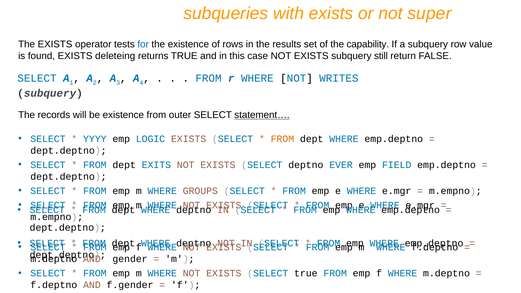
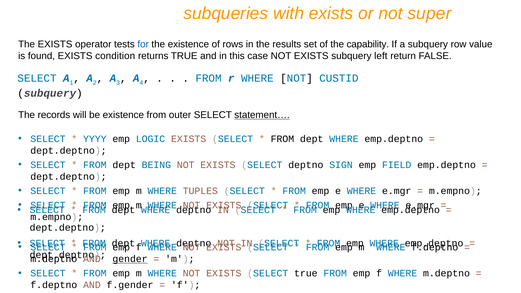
deleteing: deleteing -> condition (115, 56)
still: still -> left (381, 56)
WRITES: WRITES -> CUSTID (339, 78)
FROM colour: orange -> black (282, 139)
EXITS: EXITS -> BEING (156, 165)
EVER: EVER -> SIGN (341, 165)
GROUPS: GROUPS -> TUPLES (200, 191)
gender underline: none -> present (130, 259)
